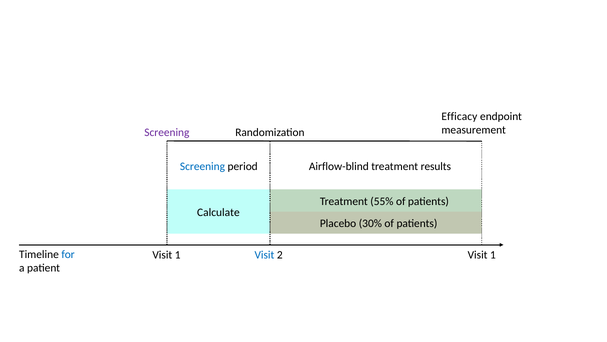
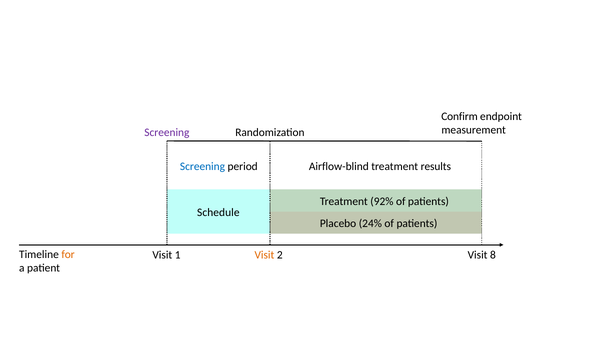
Efficacy: Efficacy -> Confirm (460, 116)
55%: 55% -> 92% (382, 201)
Calculate: Calculate -> Schedule (218, 212)
30%: 30% -> 24% (370, 223)
for colour: blue -> orange (68, 254)
Visit colour: blue -> orange (264, 255)
2 Visit 1: 1 -> 8 (493, 255)
